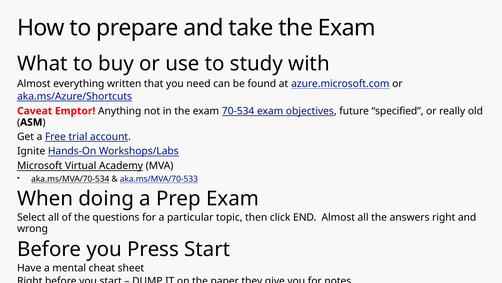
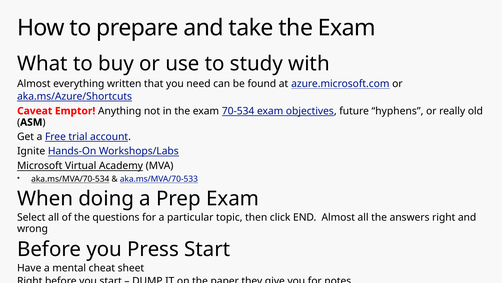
specified: specified -> hyphens (397, 111)
